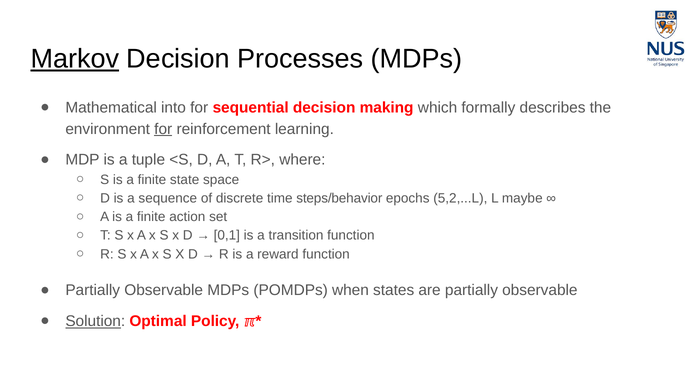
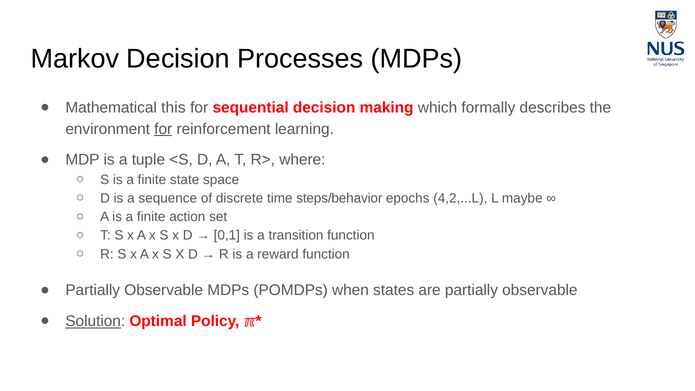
Markov underline: present -> none (75, 59)
into: into -> this (173, 108)
5,2,...L: 5,2,...L -> 4,2,...L (460, 198)
